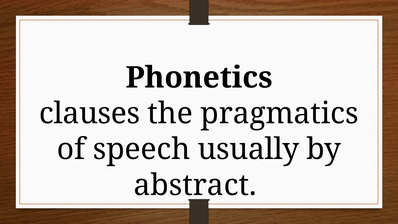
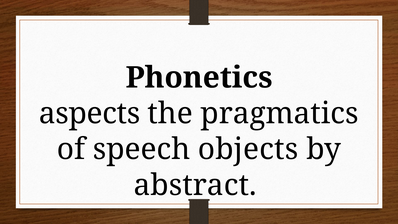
clauses: clauses -> aspects (90, 113)
usually: usually -> objects (248, 149)
